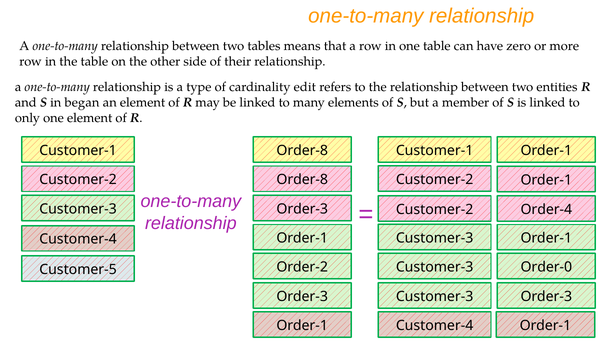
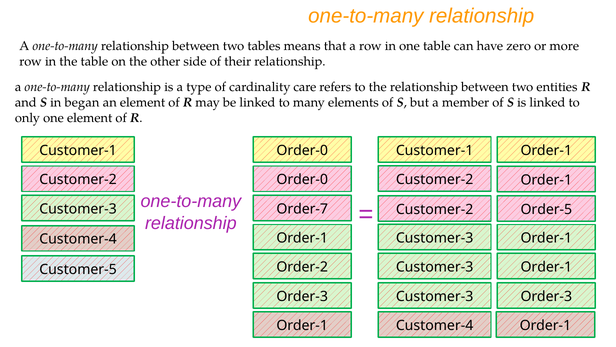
edit: edit -> care (305, 87)
Order-8: Order-8 -> Order-0 (302, 150)
Customer-2 Order-8: Order-8 -> Order-0 (302, 179)
Order-3: Order-3 -> Order-7 (302, 209)
Order-4: Order-4 -> Order-5 (546, 209)
Order-0: Order-0 -> Order-1 (546, 267)
